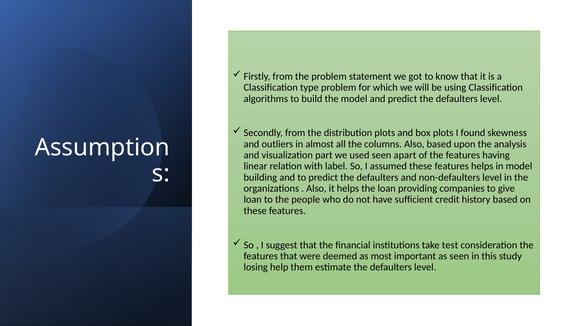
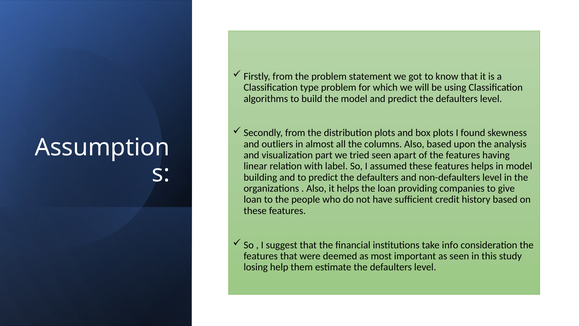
used: used -> tried (359, 155)
test: test -> info (450, 245)
